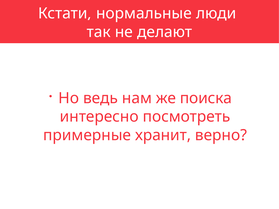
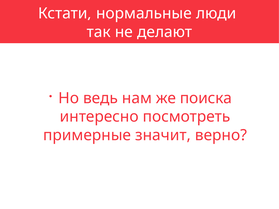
хранит: хранит -> значит (163, 135)
